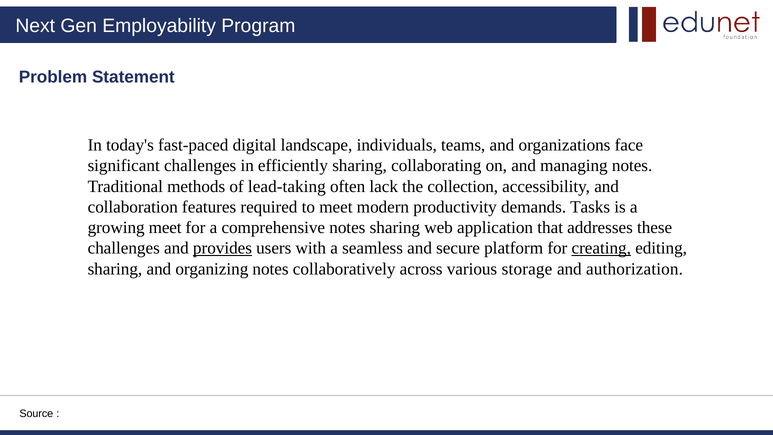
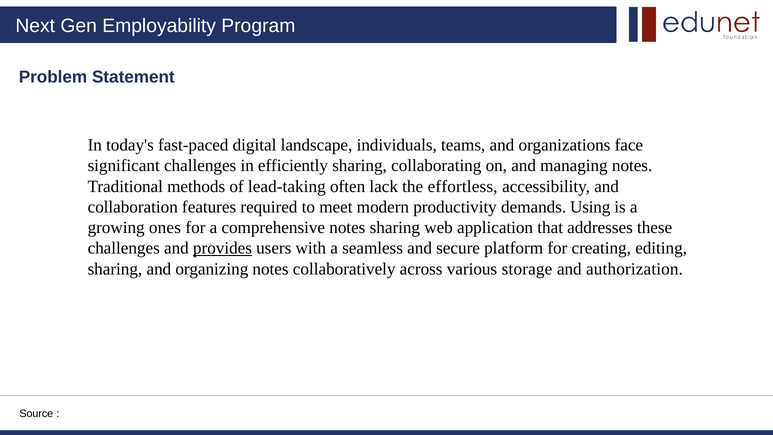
collection: collection -> effortless (463, 186)
Tasks: Tasks -> Using (590, 207)
growing meet: meet -> ones (165, 228)
creating underline: present -> none (601, 248)
